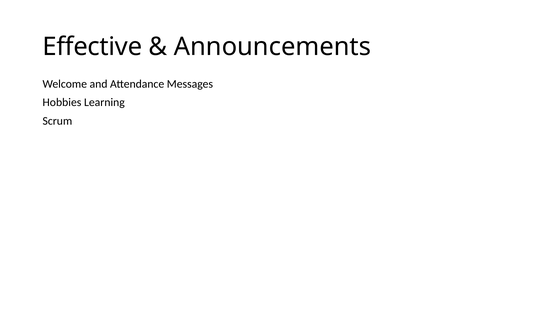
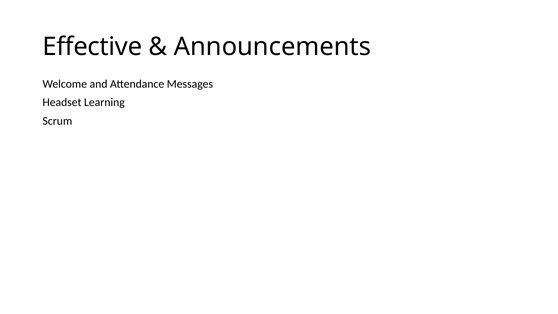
Hobbies: Hobbies -> Headset (62, 102)
